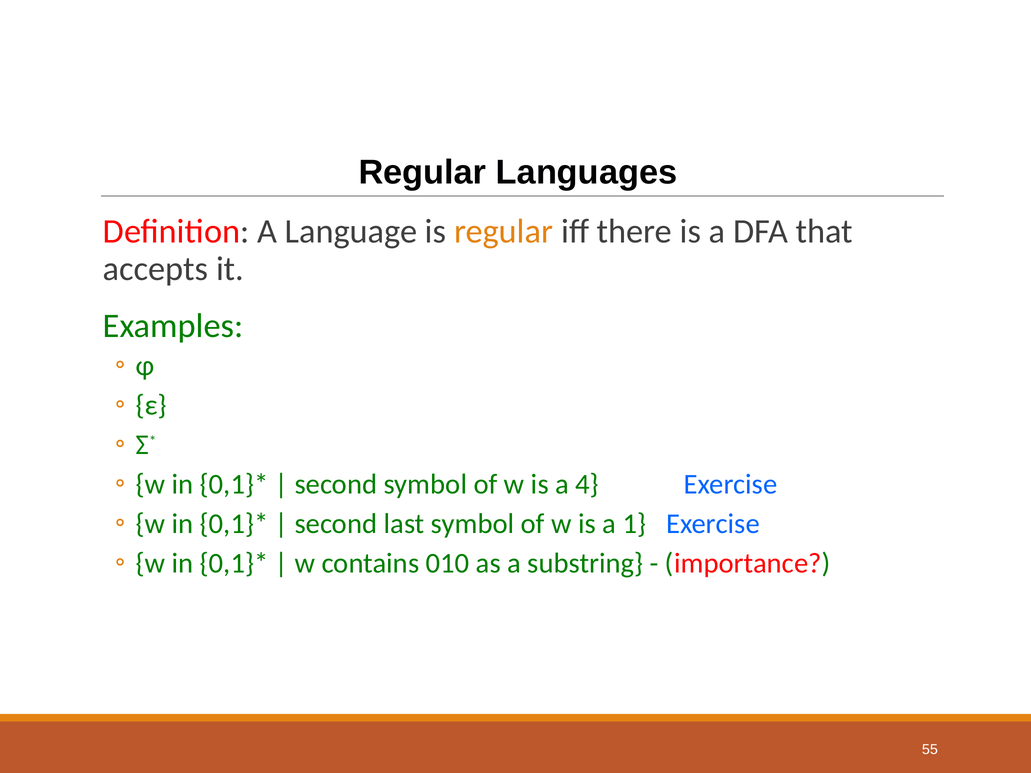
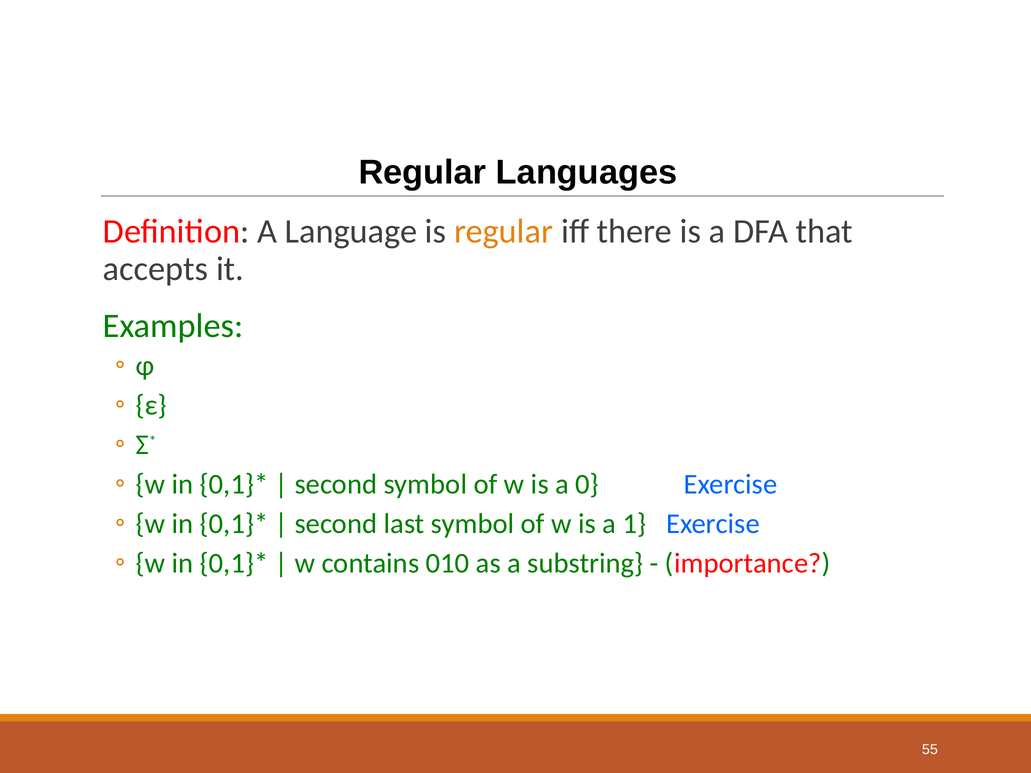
4: 4 -> 0 (587, 484)
